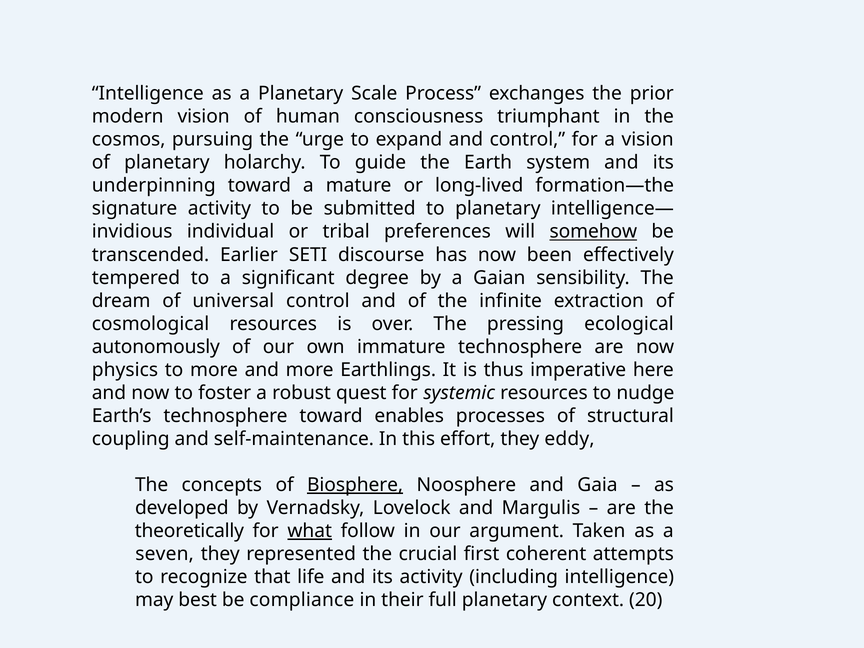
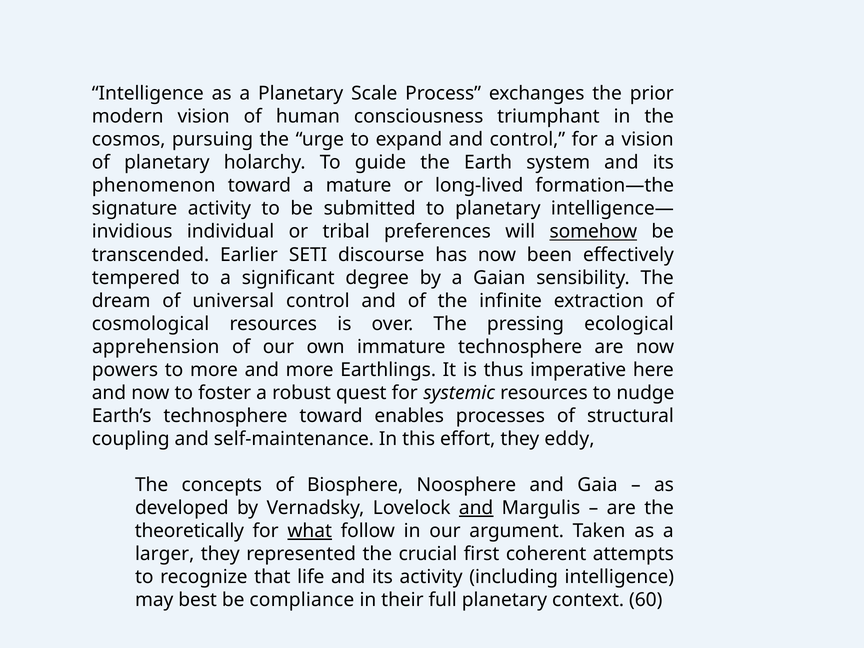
underpinning: underpinning -> phenomenon (154, 186)
autonomously: autonomously -> apprehension (156, 347)
physics: physics -> powers (125, 370)
Biosphere underline: present -> none (355, 485)
and underline: none -> present (476, 508)
seven: seven -> larger (165, 554)
20: 20 -> 60 (646, 600)
